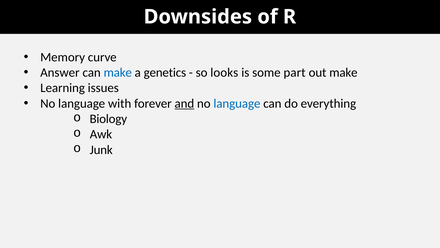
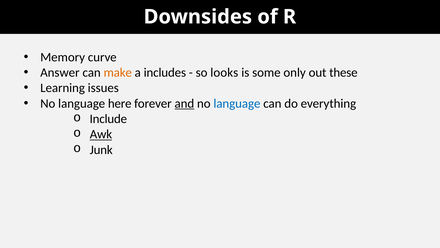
make colour: blue -> orange (118, 72)
genetics: genetics -> includes (165, 72)
part: part -> only (295, 72)
out make: make -> these (343, 72)
with: with -> here (120, 103)
Biology: Biology -> Include (108, 119)
Awk underline: none -> present (101, 134)
